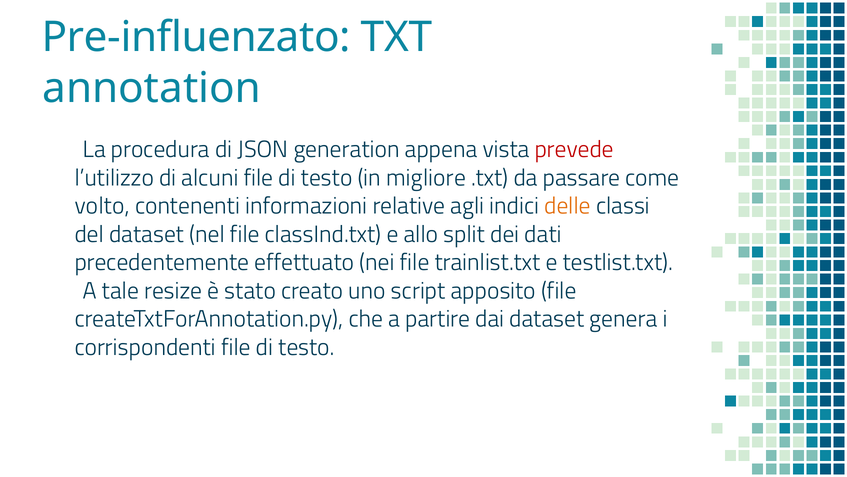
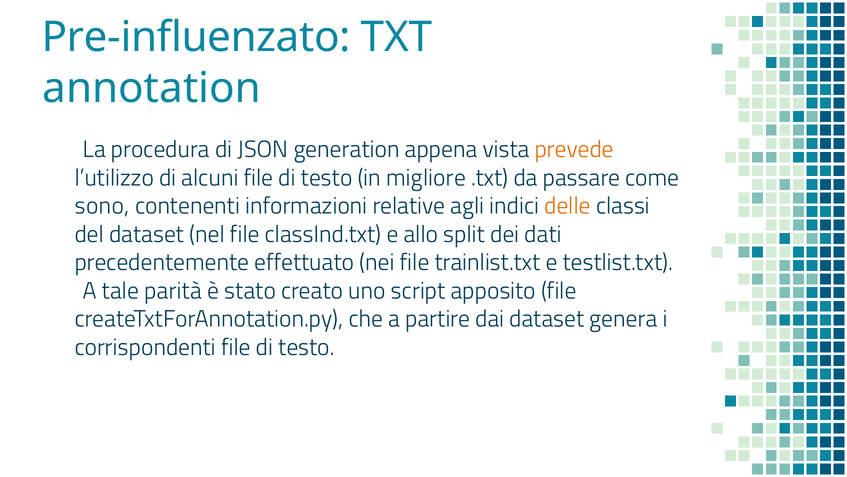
prevede colour: red -> orange (574, 149)
volto: volto -> sono (102, 206)
resize: resize -> parità (173, 291)
